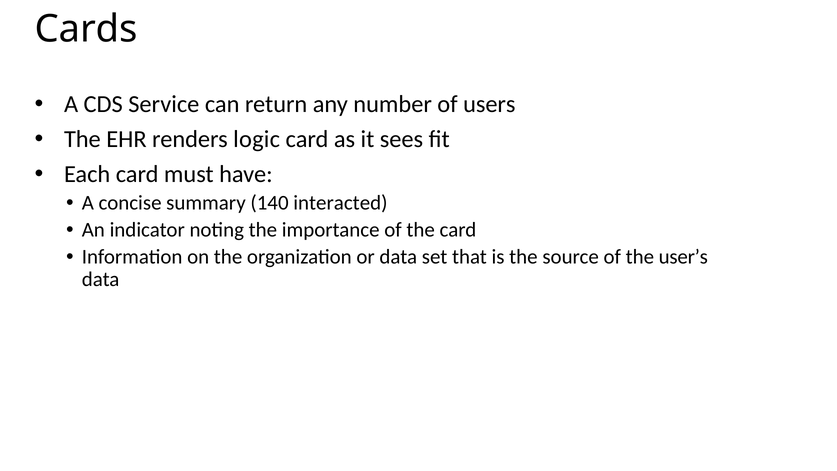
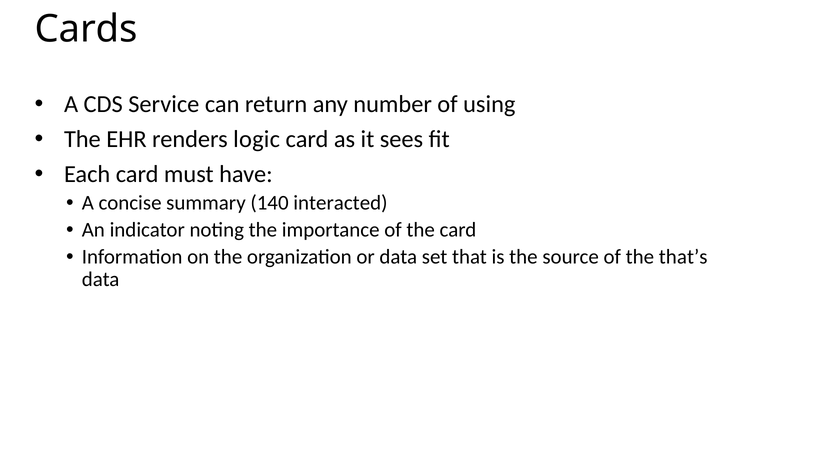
users: users -> using (489, 104)
user’s: user’s -> that’s (683, 257)
